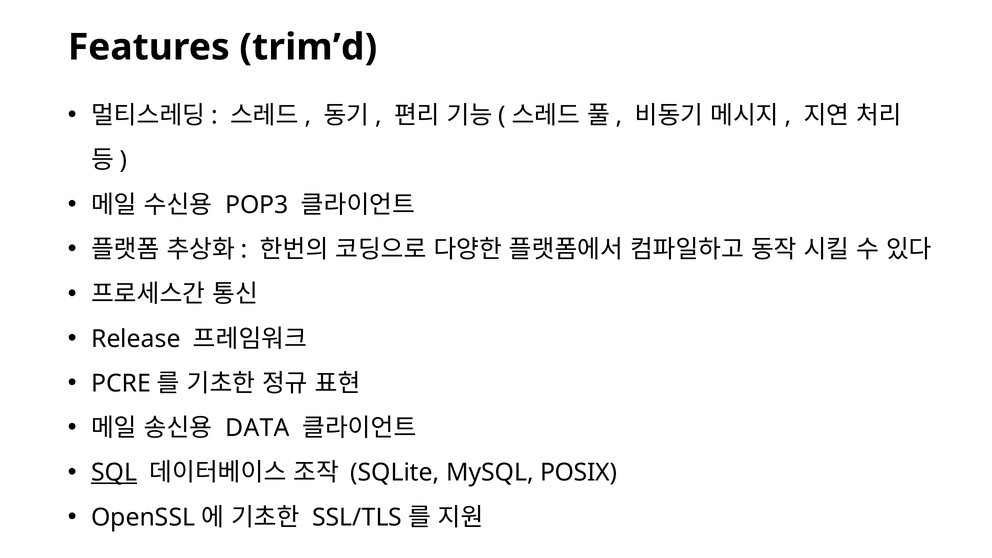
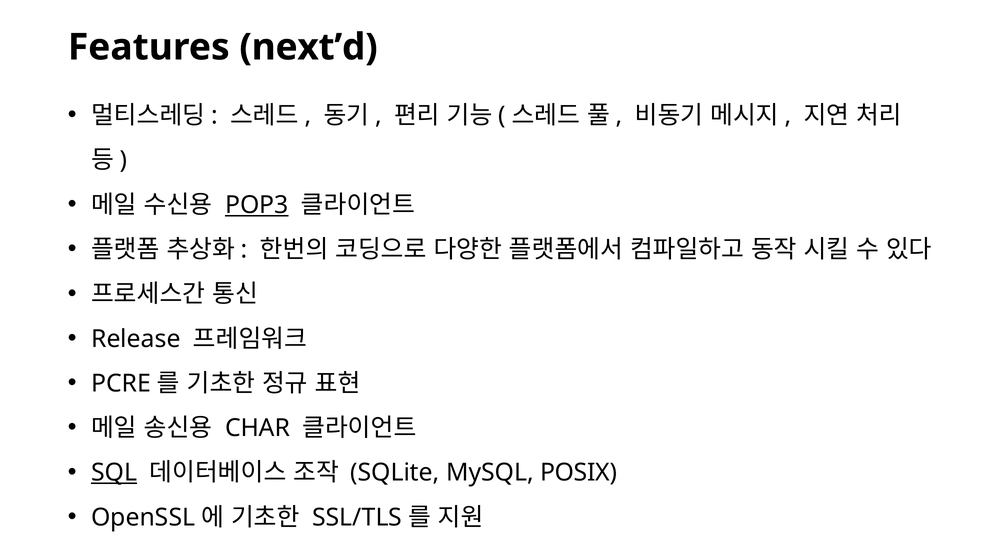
trim’d: trim’d -> next’d (309, 47)
POP3 underline: none -> present (257, 205)
DATA: DATA -> CHAR (258, 428)
